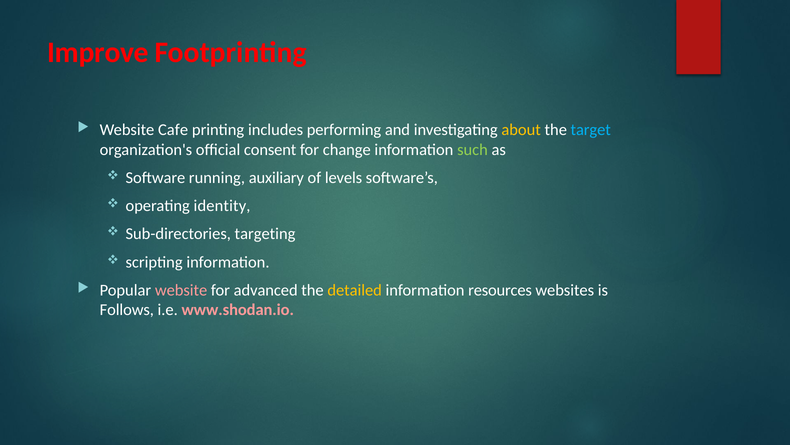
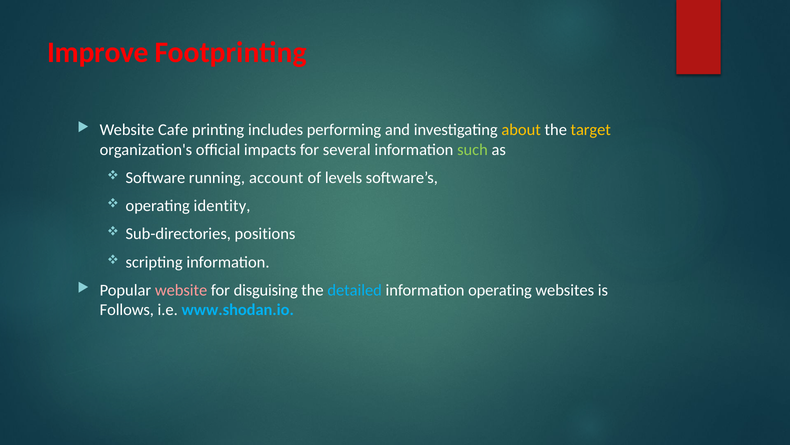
target colour: light blue -> yellow (591, 130)
consent: consent -> impacts (270, 150)
change: change -> several (347, 150)
auxiliary: auxiliary -> account (276, 178)
targeting: targeting -> positions (265, 234)
advanced: advanced -> disguising (266, 290)
detailed colour: yellow -> light blue (355, 290)
information resources: resources -> operating (500, 290)
www.shodan.io colour: pink -> light blue (238, 309)
